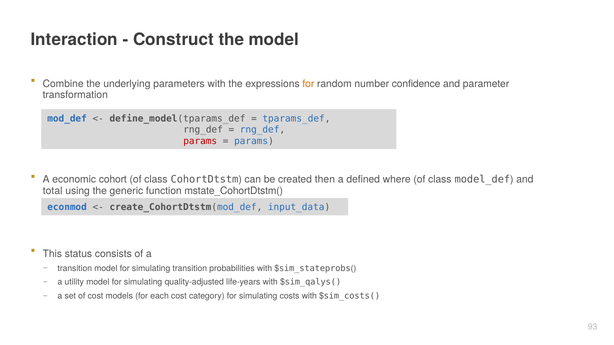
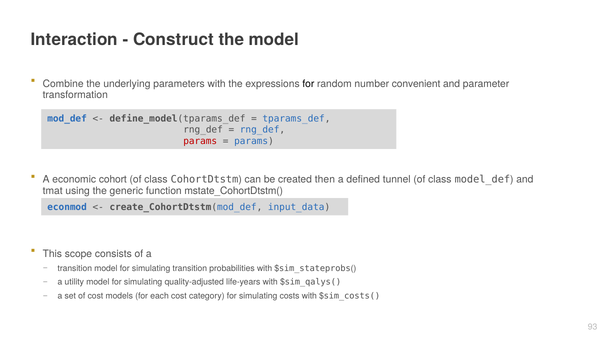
for colour: orange -> black (308, 84)
confidence: confidence -> convenient (416, 84)
where: where -> tunnel (397, 180)
total: total -> tmat (53, 191)
status: status -> scope (78, 254)
